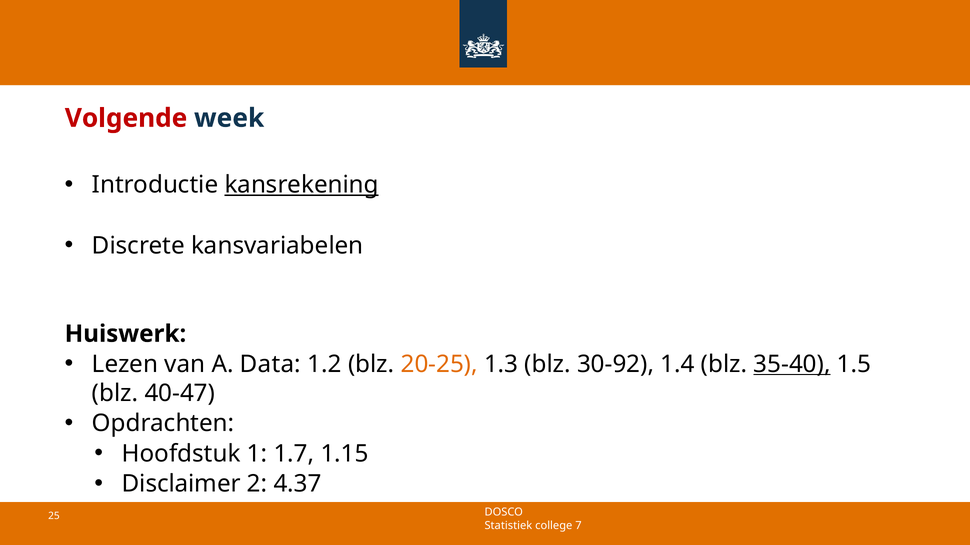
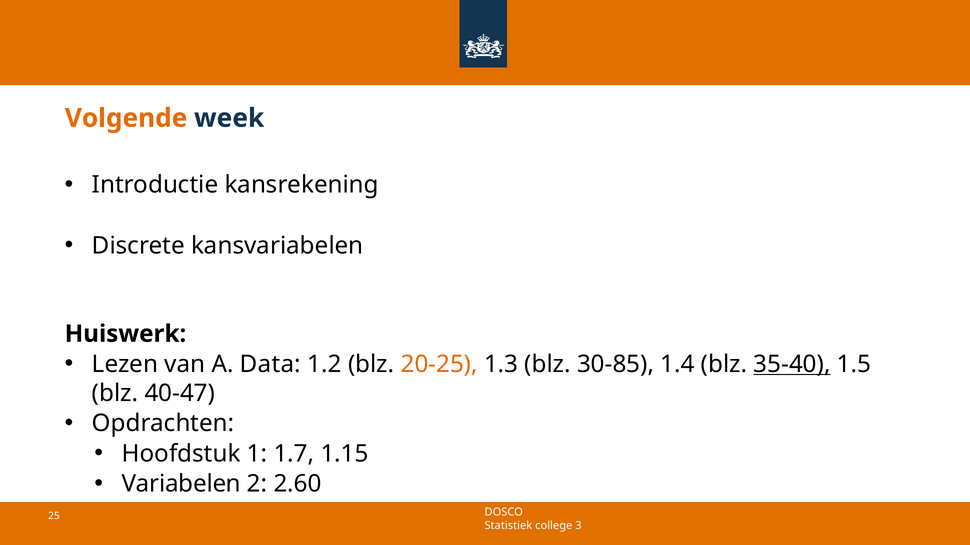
Volgende colour: red -> orange (126, 118)
kansrekening underline: present -> none (302, 185)
30-92: 30-92 -> 30-85 (616, 365)
Disclaimer: Disclaimer -> Variabelen (181, 485)
4.37: 4.37 -> 2.60 (298, 485)
7: 7 -> 3 (578, 526)
